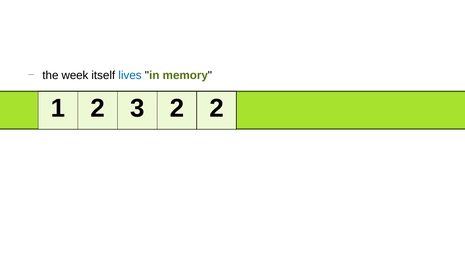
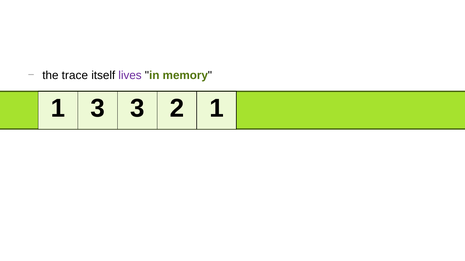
week: week -> trace (75, 75)
lives colour: blue -> purple (130, 75)
1 2: 2 -> 3 (98, 109)
2 2: 2 -> 1 (217, 109)
